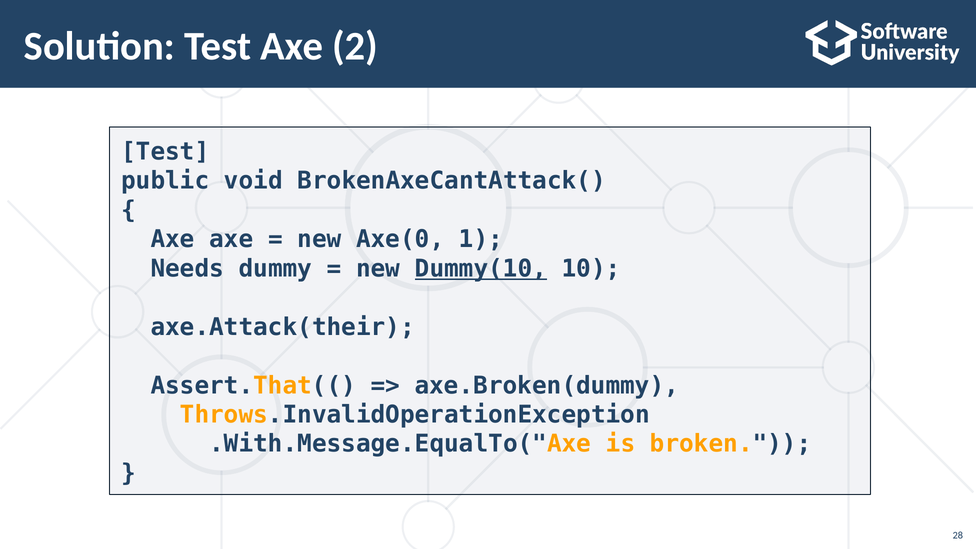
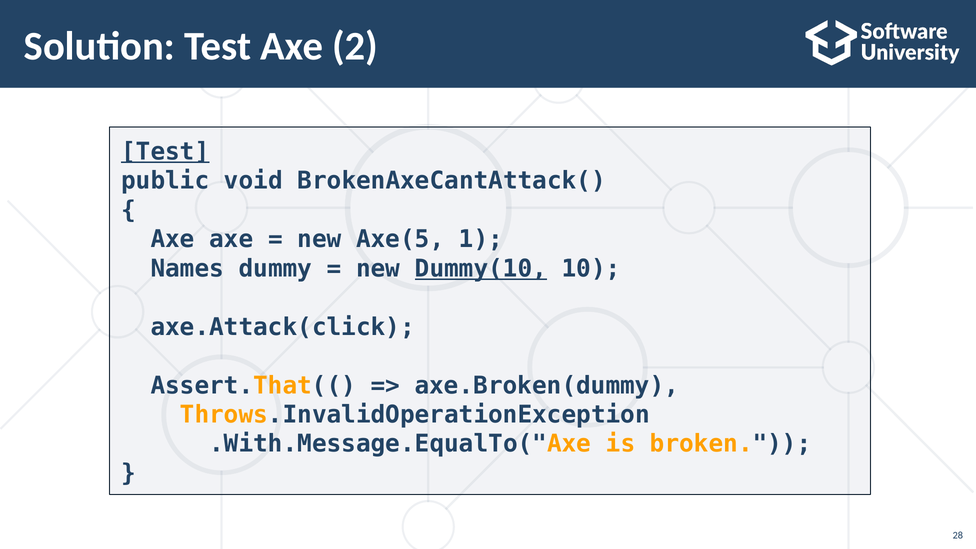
Test underline: none -> present (165, 152)
Axe(0: Axe(0 -> Axe(5 (400, 239)
Needs: Needs -> Names (187, 269)
axe.Attack(their: axe.Attack(their -> axe.Attack(click (283, 327)
